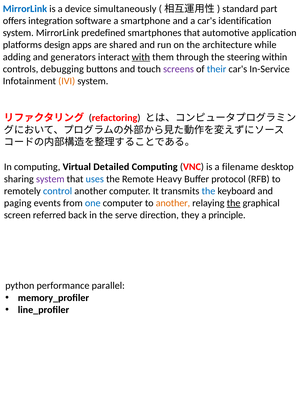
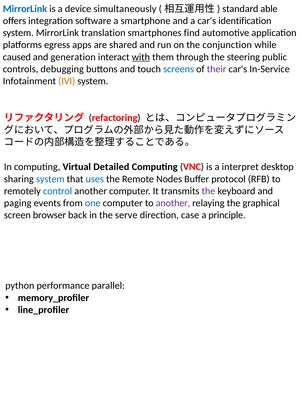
part: part -> able (269, 9)
predefined: predefined -> translation (103, 33)
smartphones that: that -> find (192, 33)
design: design -> egress (57, 45)
architecture: architecture -> conjunction (227, 45)
adding: adding -> caused (17, 57)
generators: generators -> generation (73, 57)
within: within -> public (275, 57)
screens colour: purple -> blue (179, 69)
their colour: blue -> purple (217, 69)
filename: filename -> interpret (240, 167)
system colour: purple -> blue (50, 179)
Heavy: Heavy -> Nodes (169, 179)
the colour: blue -> purple (208, 191)
another colour: orange -> purple (173, 203)
the underline: present -> none (234, 203)
referred: referred -> browser (49, 215)
they: they -> case (190, 215)
